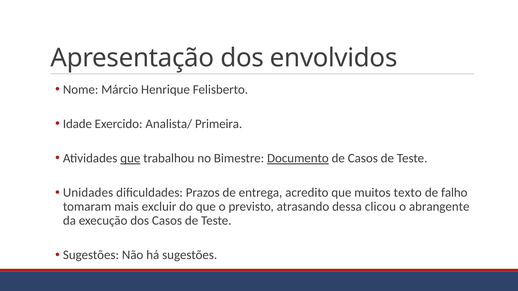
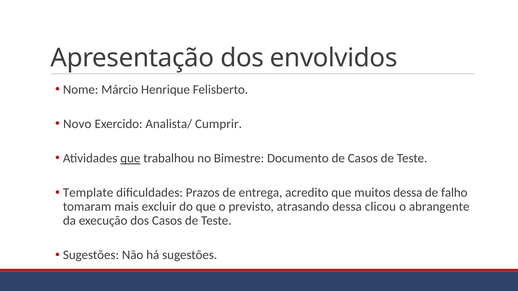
Idade: Idade -> Novo (77, 124)
Primeira: Primeira -> Cumprir (219, 124)
Documento underline: present -> none (298, 158)
Unidades: Unidades -> Template (88, 193)
muitos texto: texto -> dessa (408, 193)
